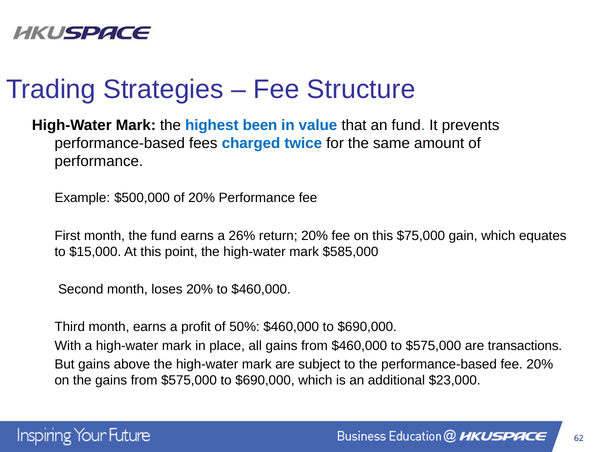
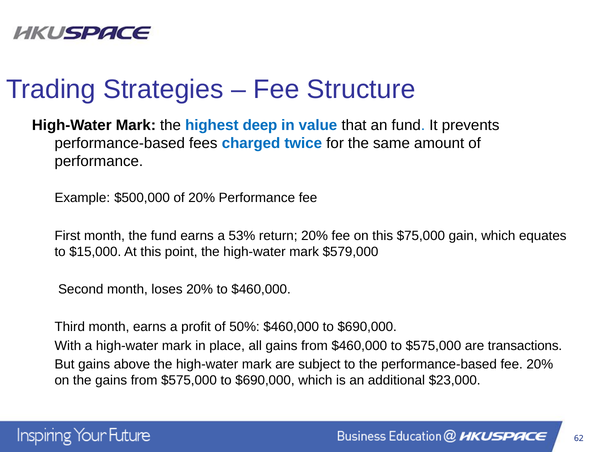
been: been -> deep (260, 125)
26%: 26% -> 53% (242, 236)
$585,000: $585,000 -> $579,000 (351, 252)
